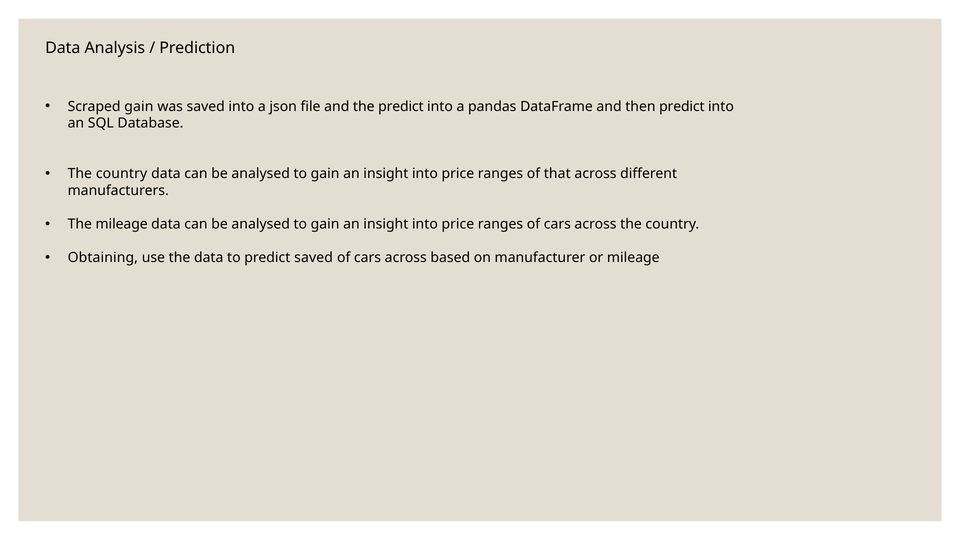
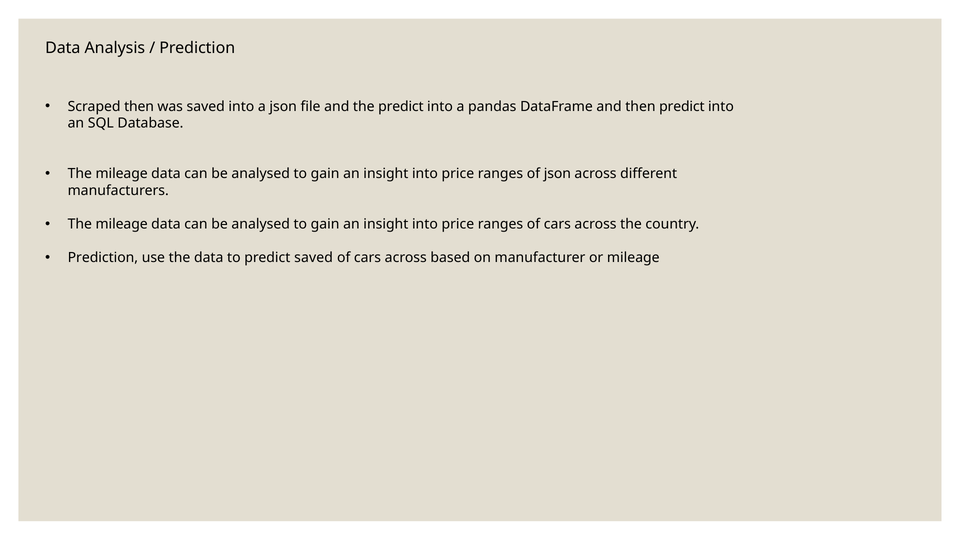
Scraped gain: gain -> then (139, 106)
country: country -> mileage (122, 174)
of that: that -> json (557, 174)
Obtaining: Obtaining -> Prediction (103, 258)
